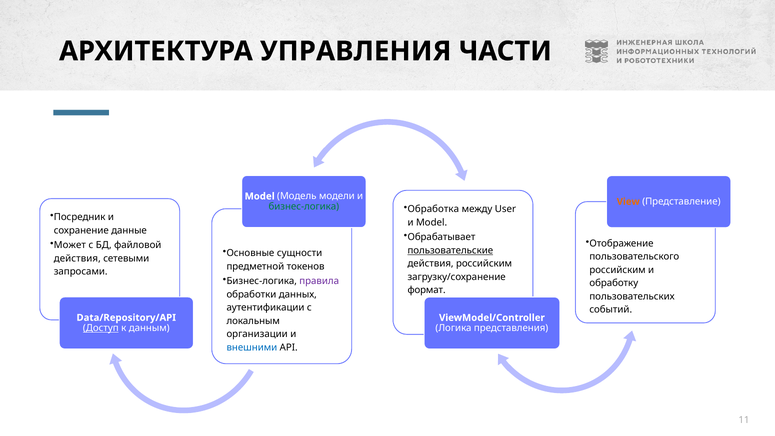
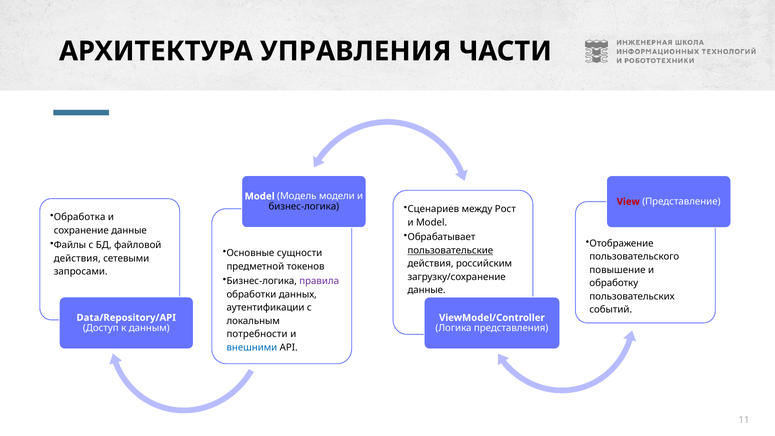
View colour: orange -> red (628, 202)
бизнес-логика colour: green -> black (304, 207)
Обработка: Обработка -> Сценариев (433, 209)
User: User -> Рост (505, 209)
Посредник: Посредник -> Обработка (80, 217)
Может: Может -> Файлы (70, 245)
российским: российским -> повышение (618, 270)
формат: формат -> данные (427, 290)
Доступ underline: present -> none (101, 328)
организации: организации -> потребности (257, 334)
